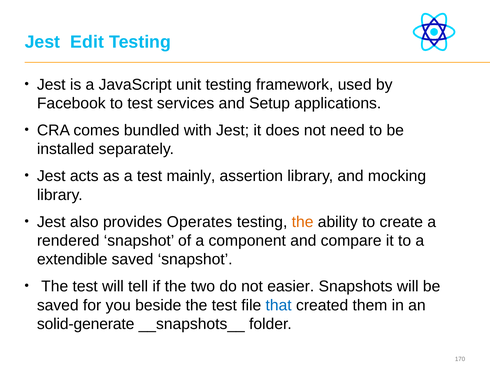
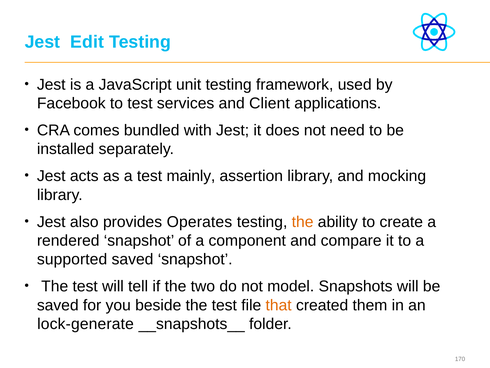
Setup: Setup -> Client (269, 103)
extendible: extendible -> supported (72, 259)
easier: easier -> model (291, 286)
that colour: blue -> orange (279, 305)
solid-generate: solid-generate -> lock-generate (86, 324)
